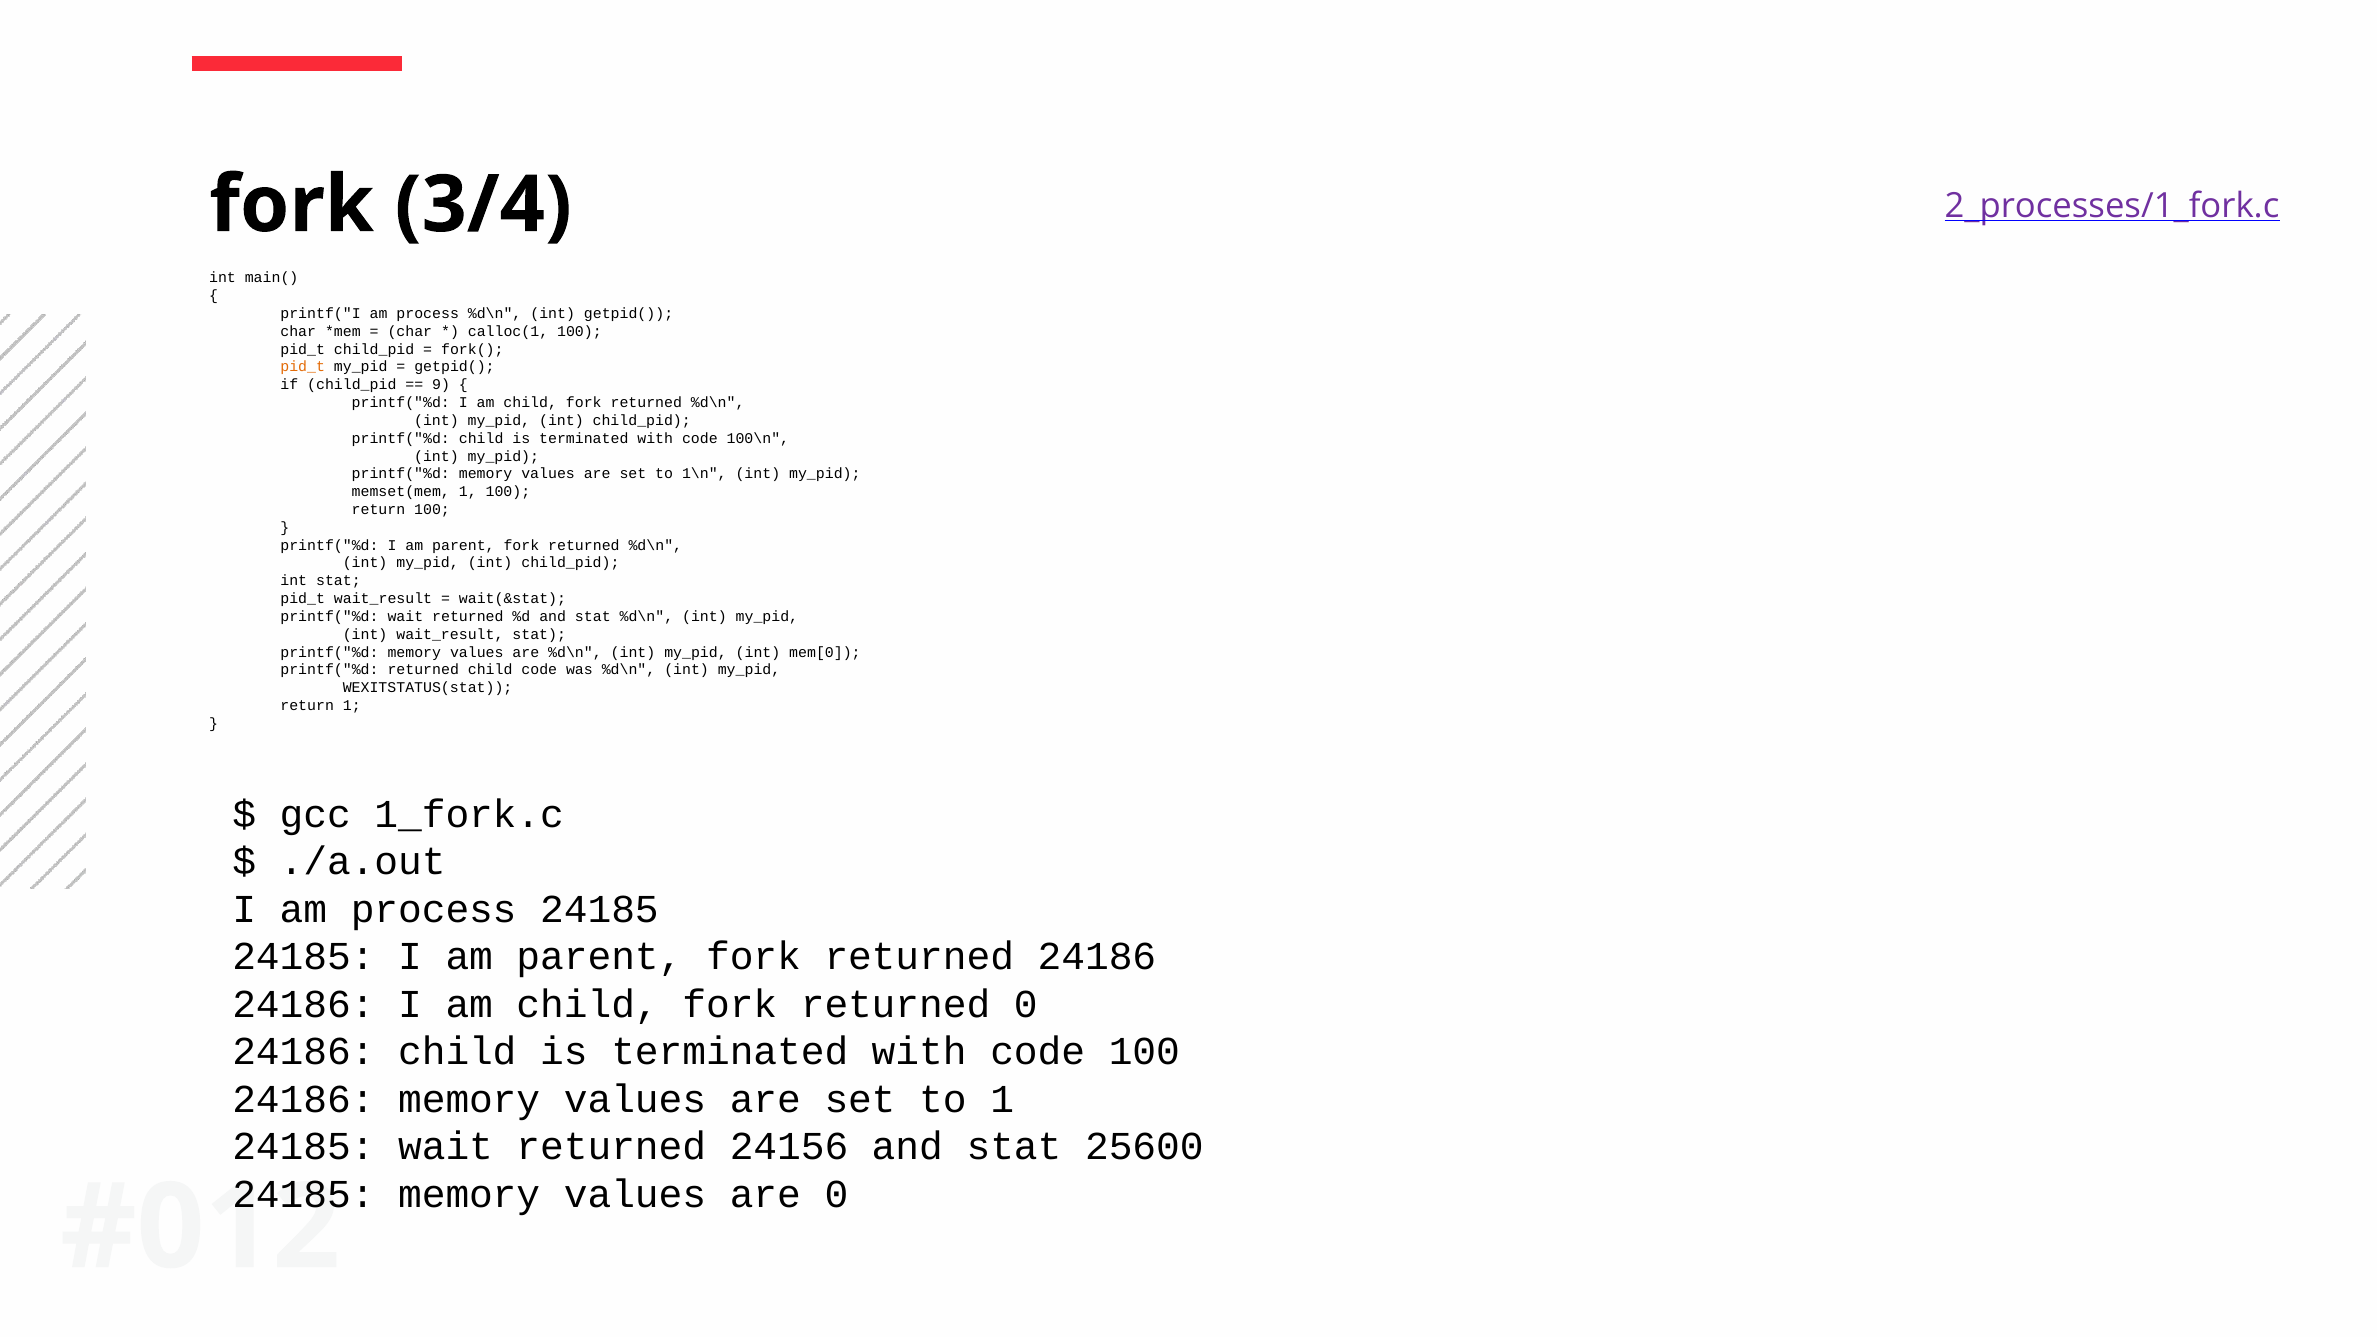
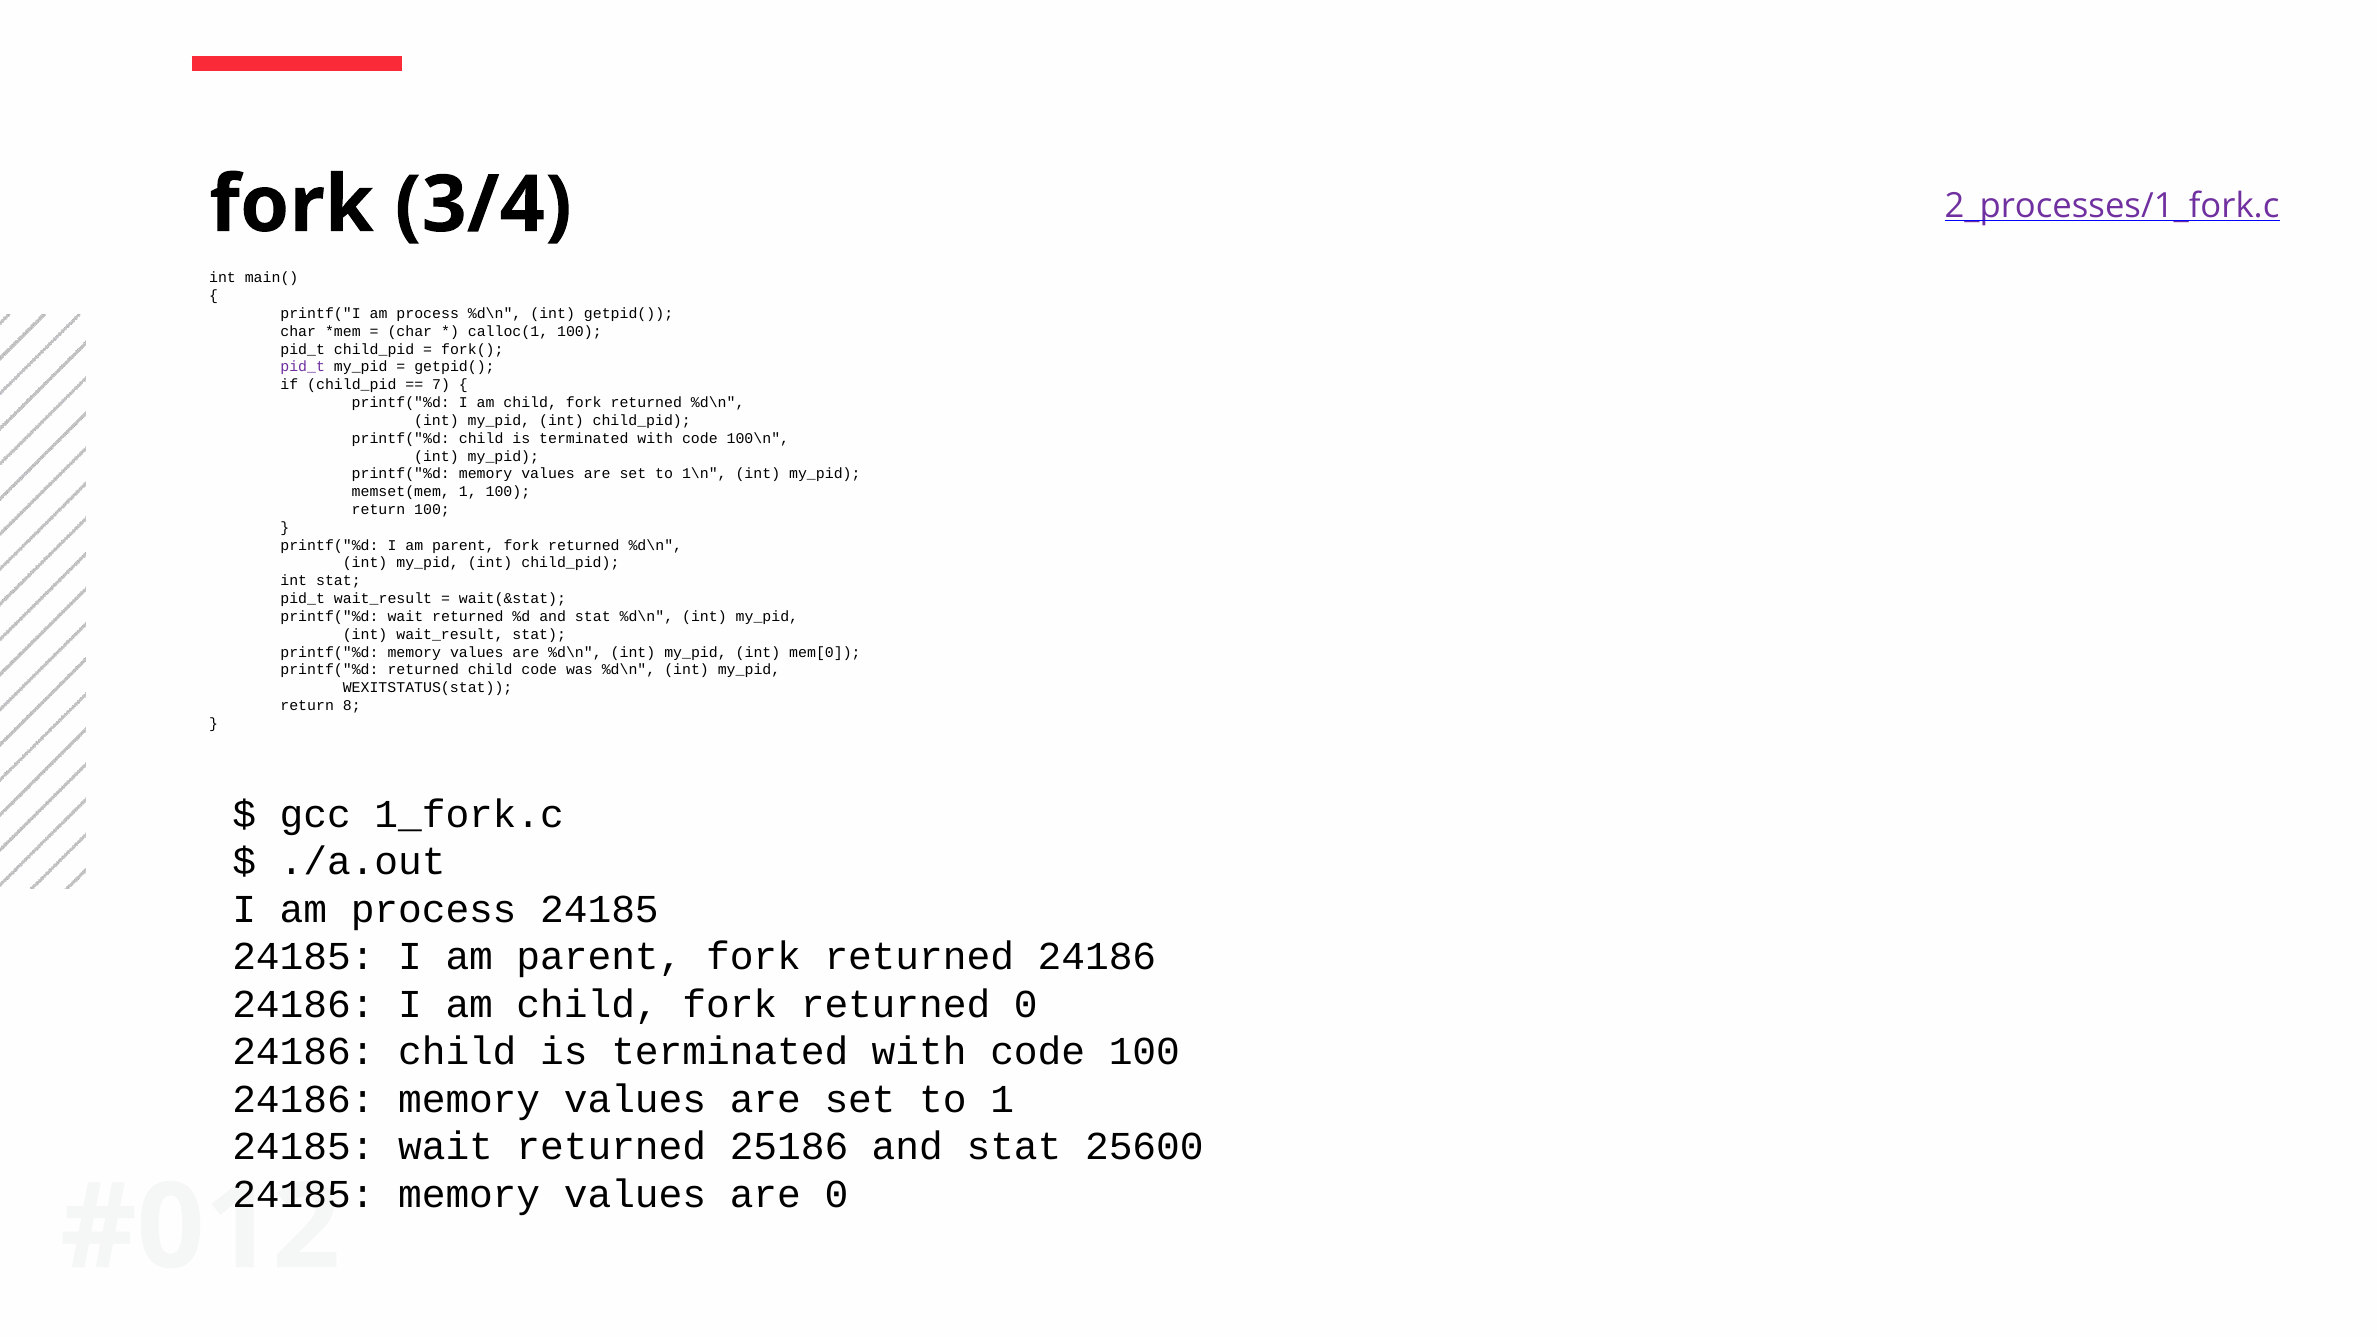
pid_t colour: orange -> purple (303, 367)
9: 9 -> 7 (441, 385)
return 1: 1 -> 8 (352, 706)
24156: 24156 -> 25186 (789, 1147)
